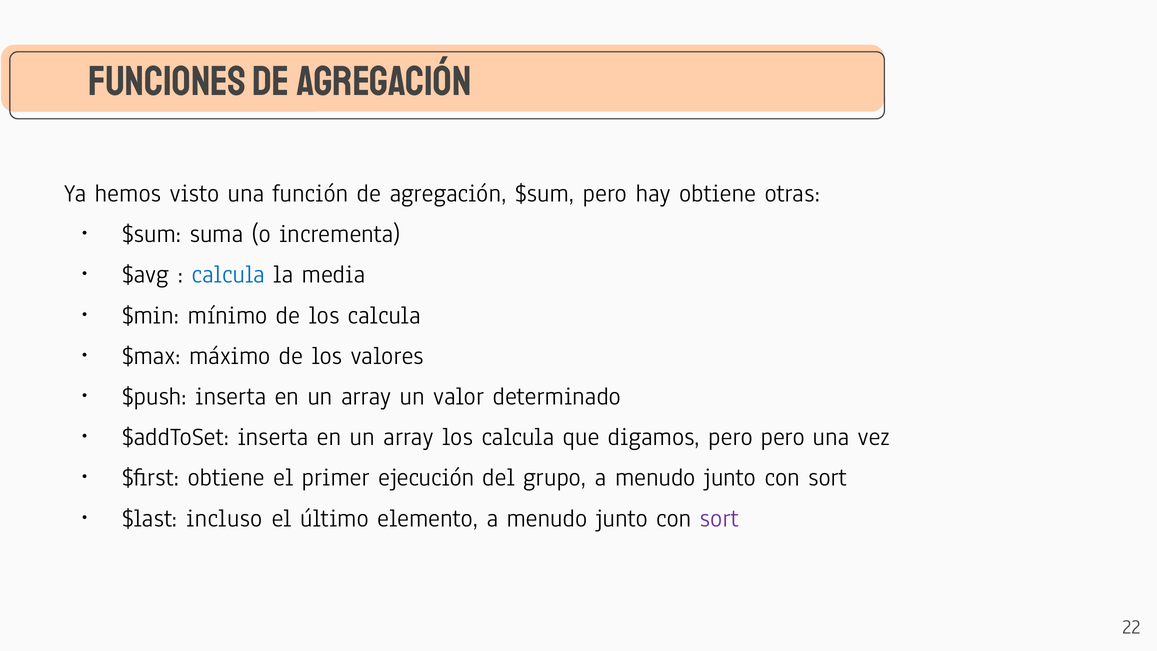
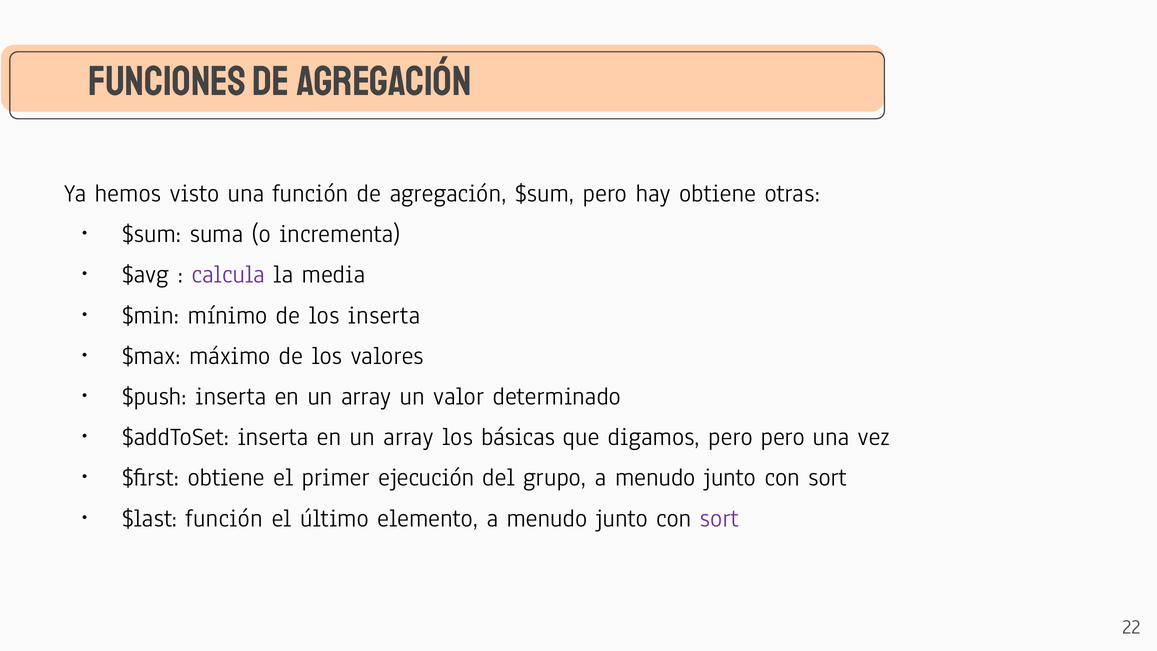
calcula colour: blue -> purple (228, 274)
de los calcula: calcula -> inserta (384, 315)
array los calcula: calcula -> básicas (518, 437)
$last incluso: incluso -> función (224, 518)
